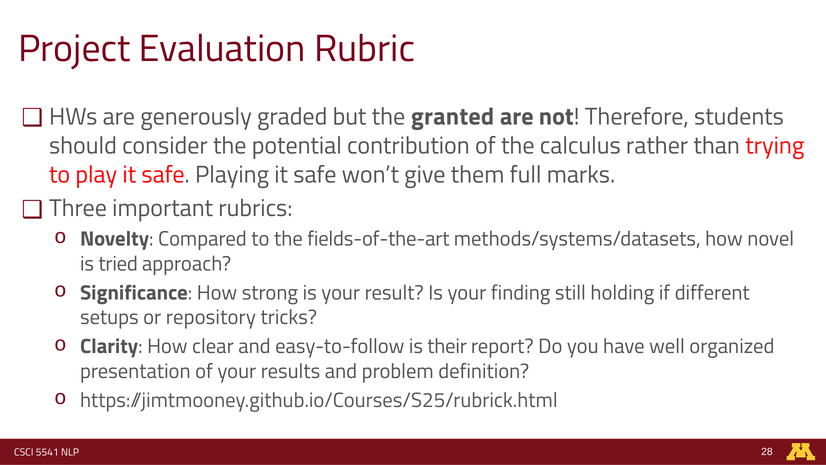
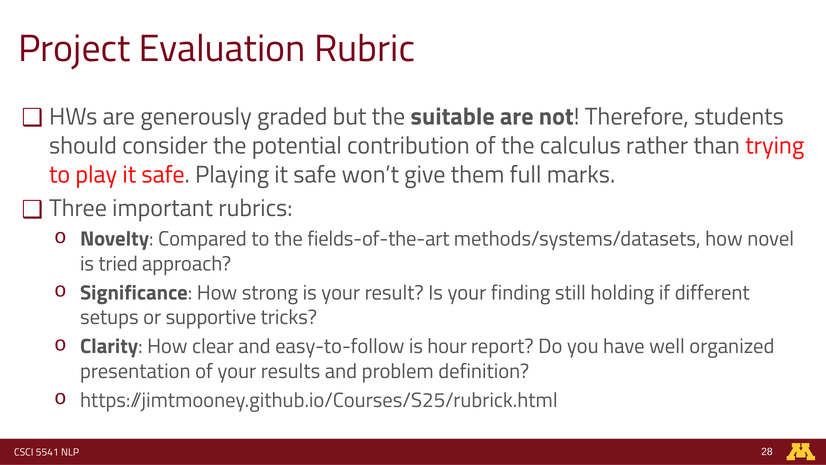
granted: granted -> suitable (453, 117)
repository: repository -> supportive (211, 317)
their: their -> hour (447, 346)
